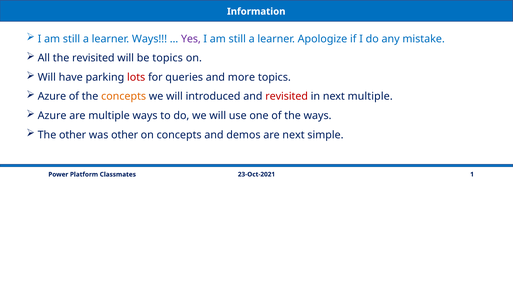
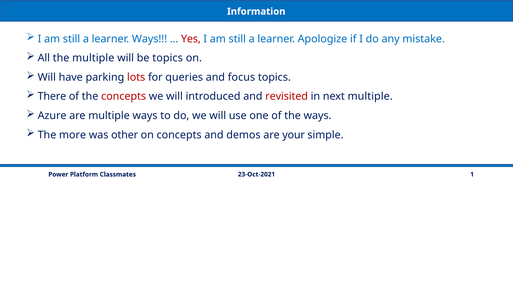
Yes colour: purple -> red (191, 39)
the revisited: revisited -> multiple (93, 58)
more: more -> focus (241, 77)
Azure: Azure -> There (52, 97)
concepts colour: orange -> red (124, 97)
The other: other -> more (73, 135)
are next: next -> your (294, 135)
